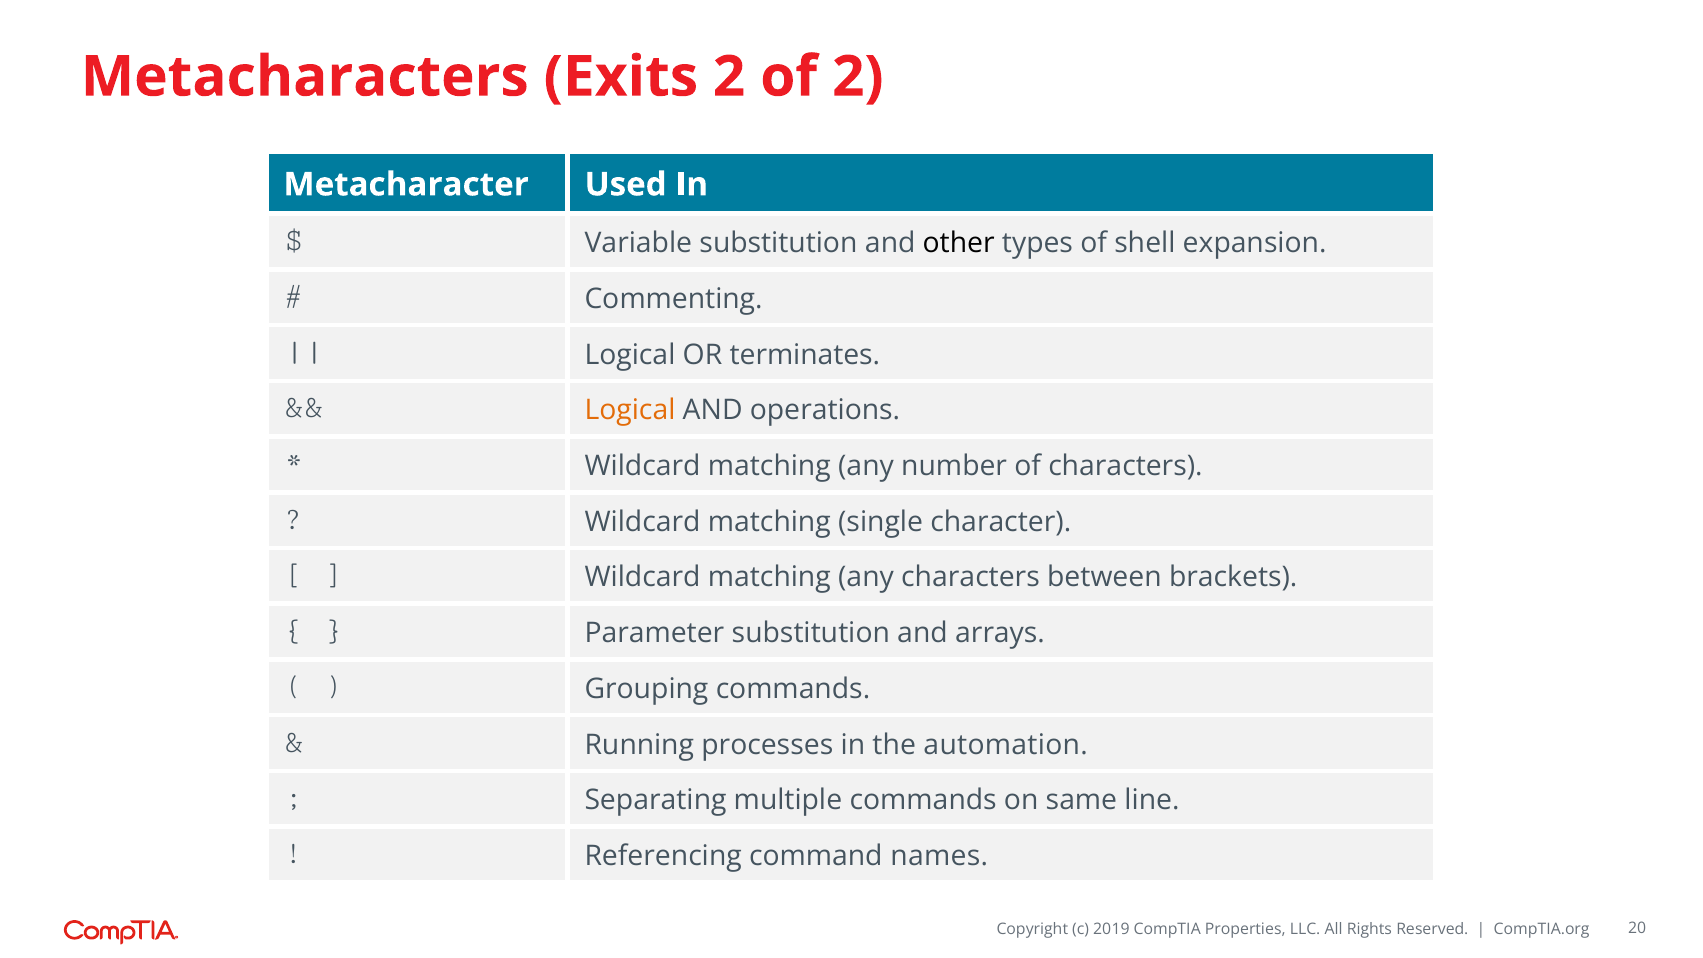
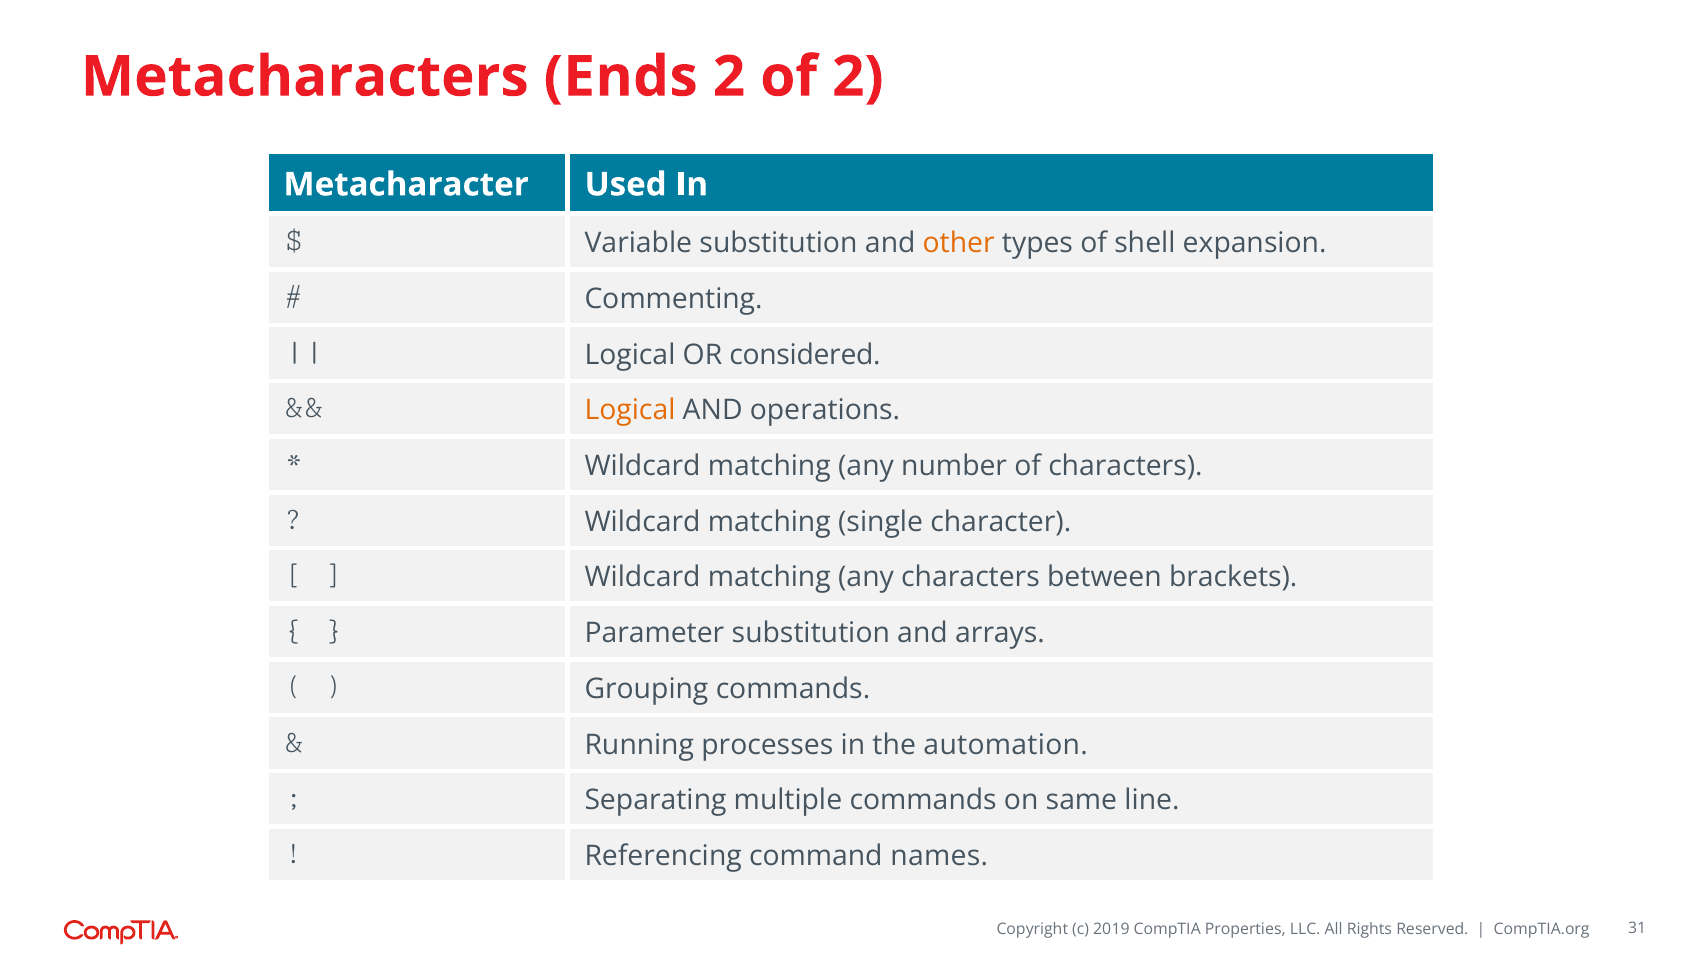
Exits: Exits -> Ends (621, 77)
other colour: black -> orange (959, 243)
terminates: terminates -> considered (805, 355)
20: 20 -> 31 (1637, 928)
